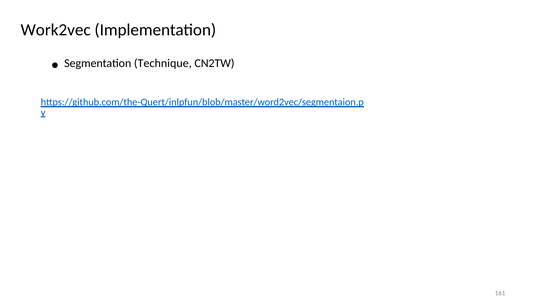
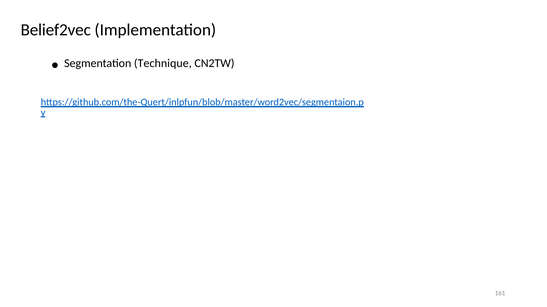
Work2vec: Work2vec -> Belief2vec (56, 30)
